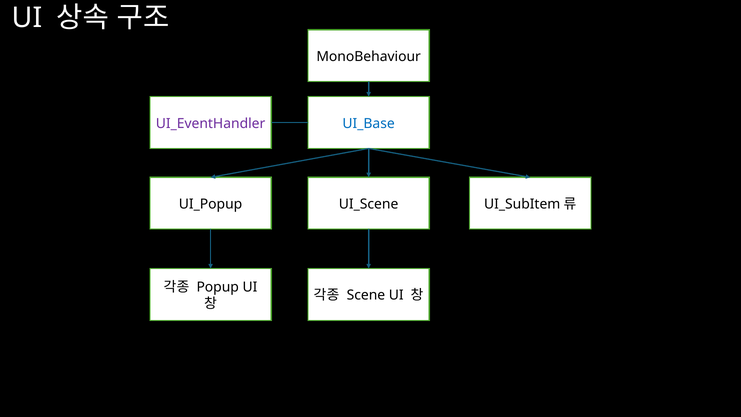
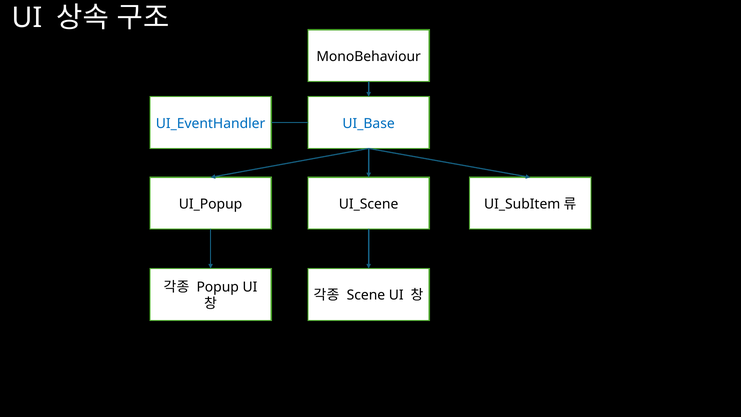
UI_EventHandler colour: purple -> blue (211, 123)
